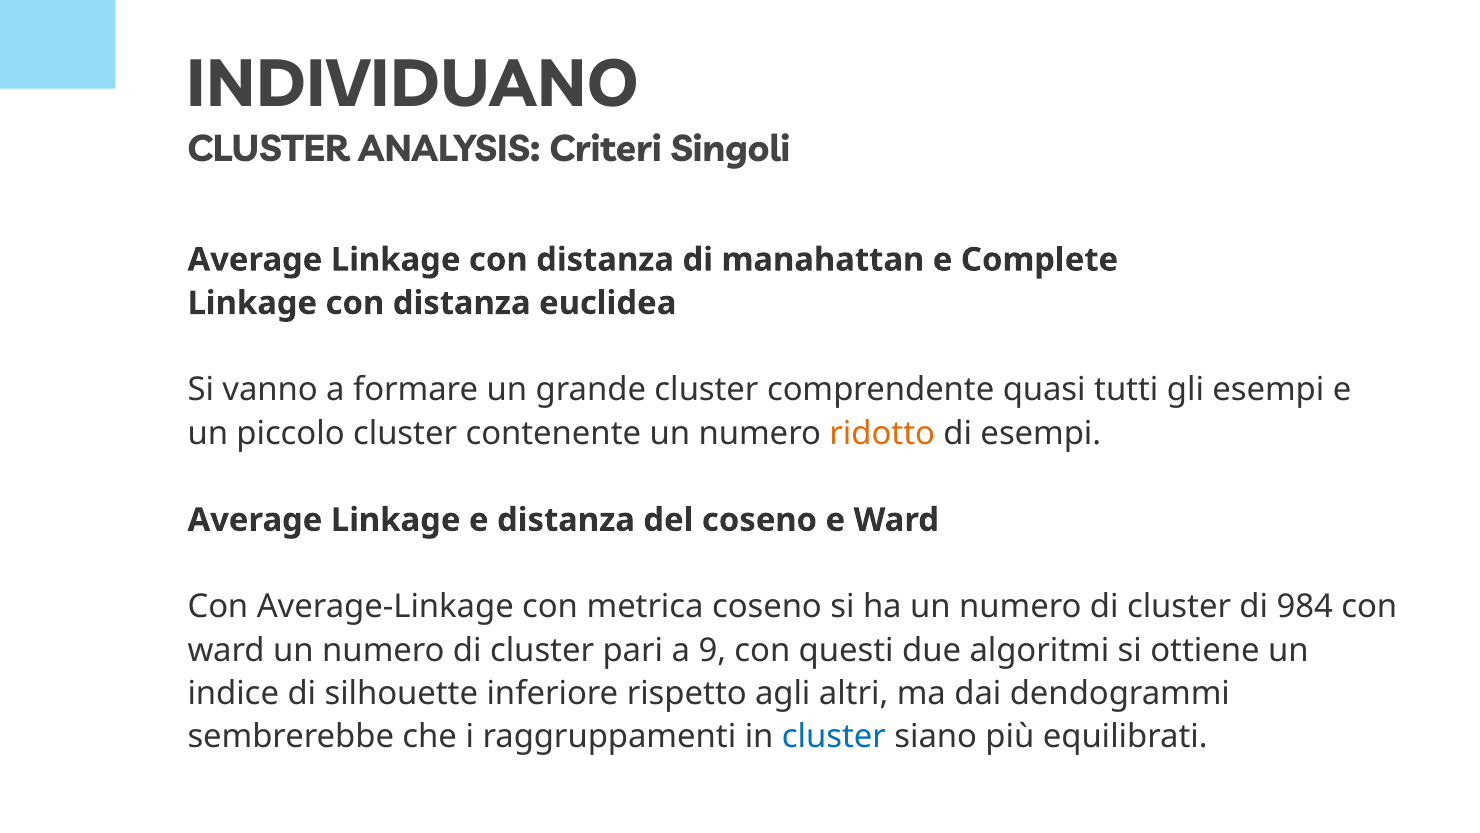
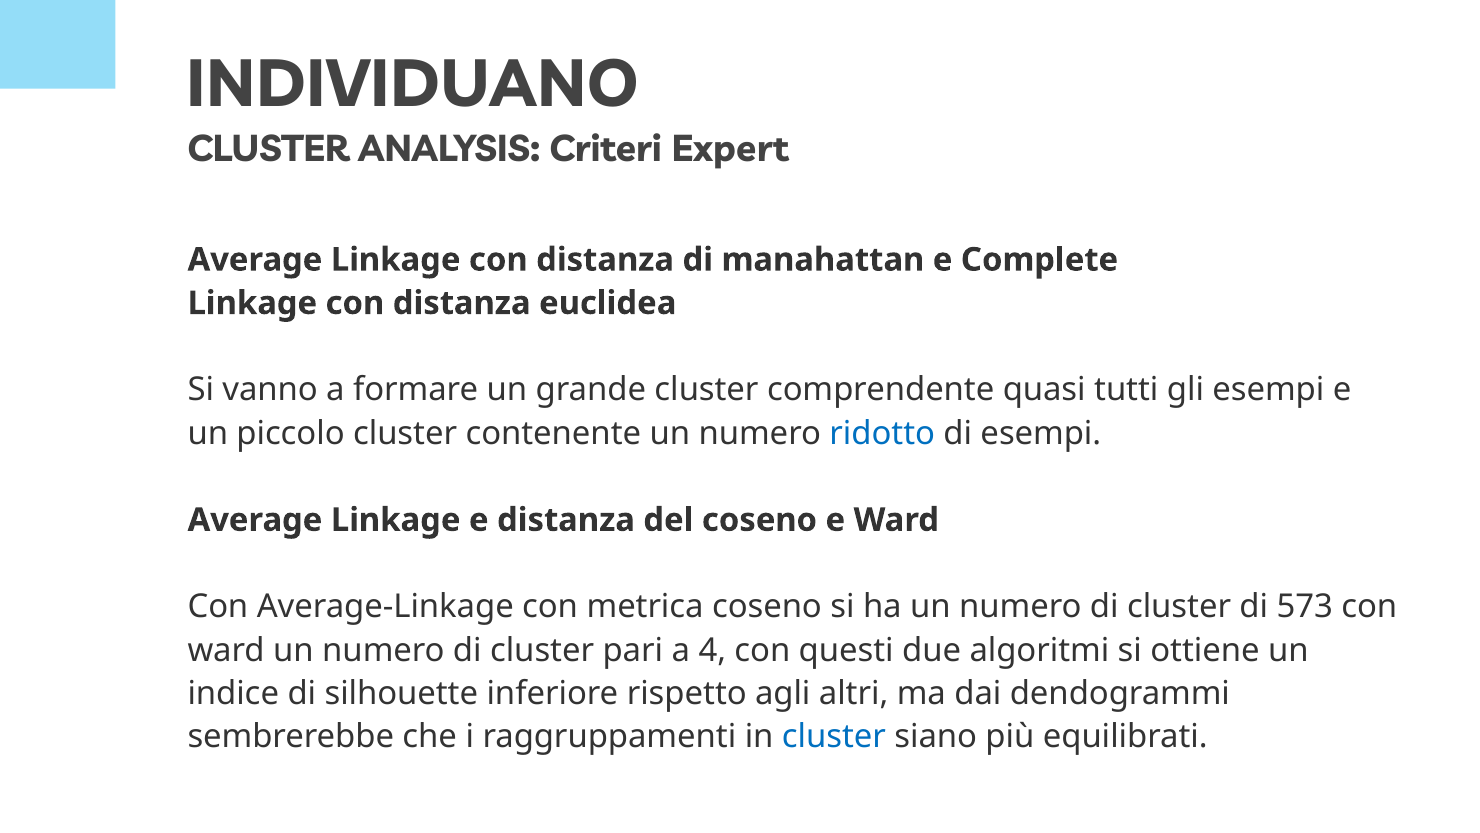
Singoli: Singoli -> Expert (730, 149)
ridotto colour: orange -> blue (882, 433)
984: 984 -> 573 (1305, 606)
9: 9 -> 4 (712, 650)
